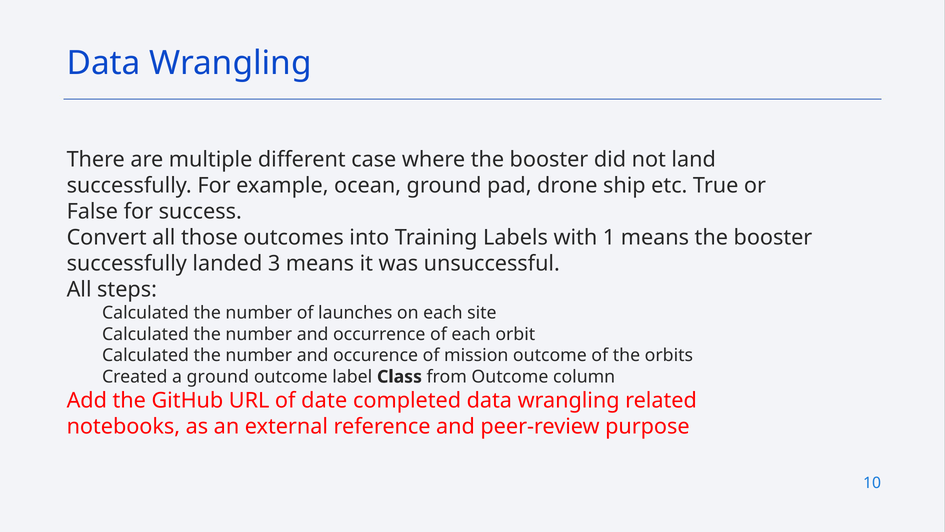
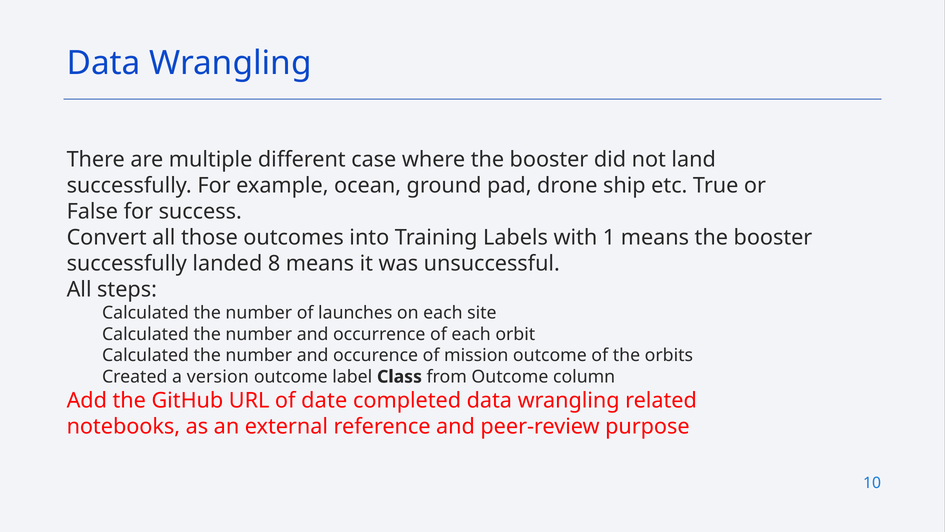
3: 3 -> 8 (274, 263)
a ground: ground -> version (218, 377)
